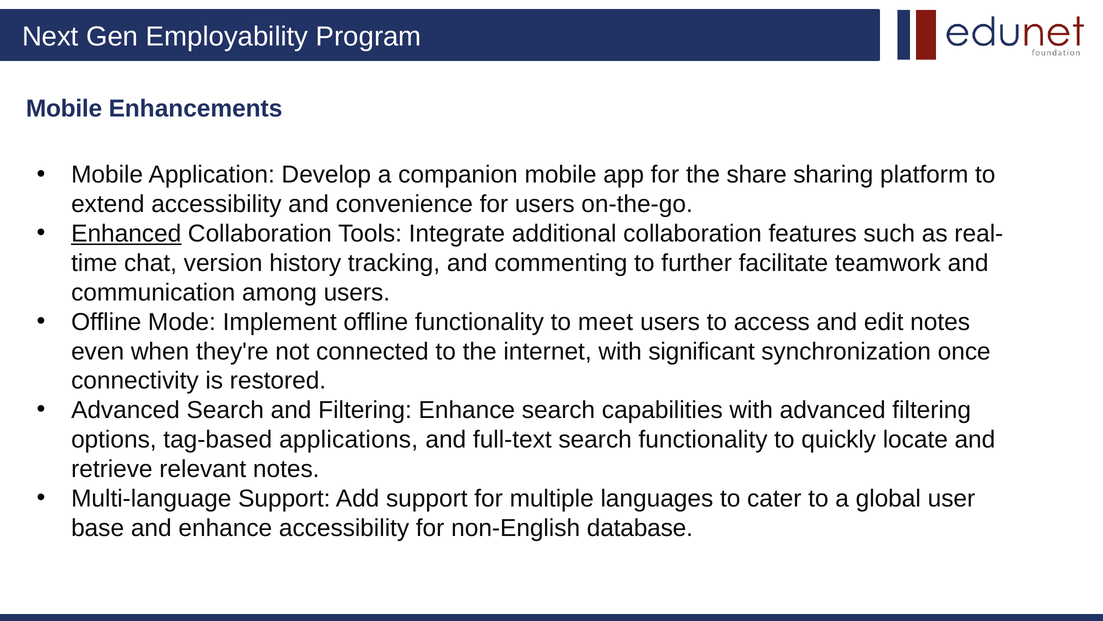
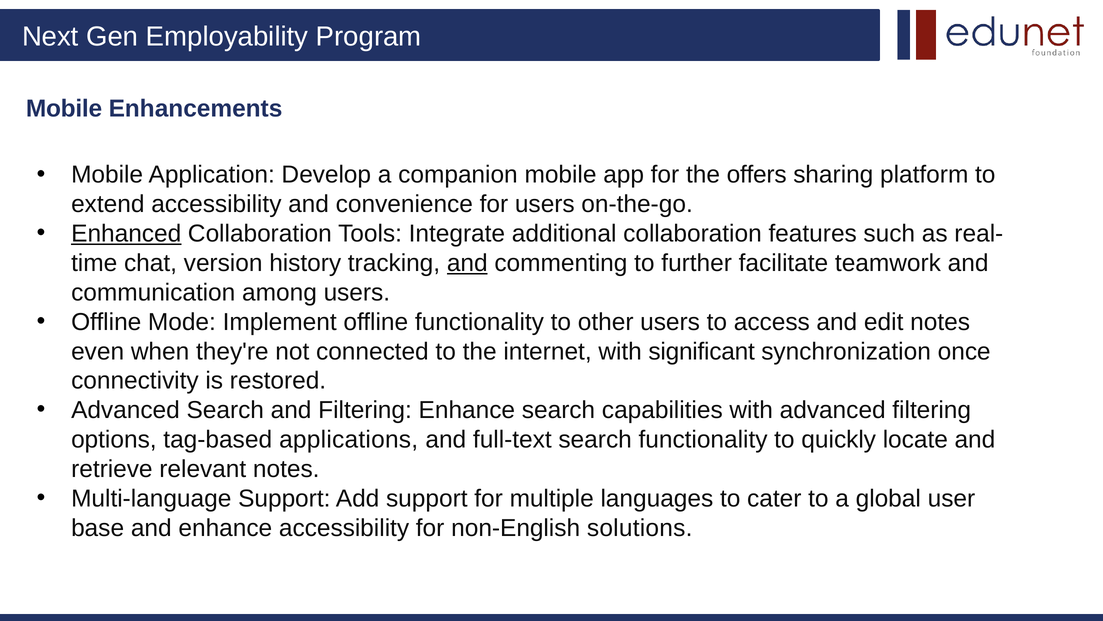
share: share -> offers (757, 175)
and underline: none -> present (467, 263)
meet: meet -> other (606, 322)
database: database -> solutions (640, 528)
